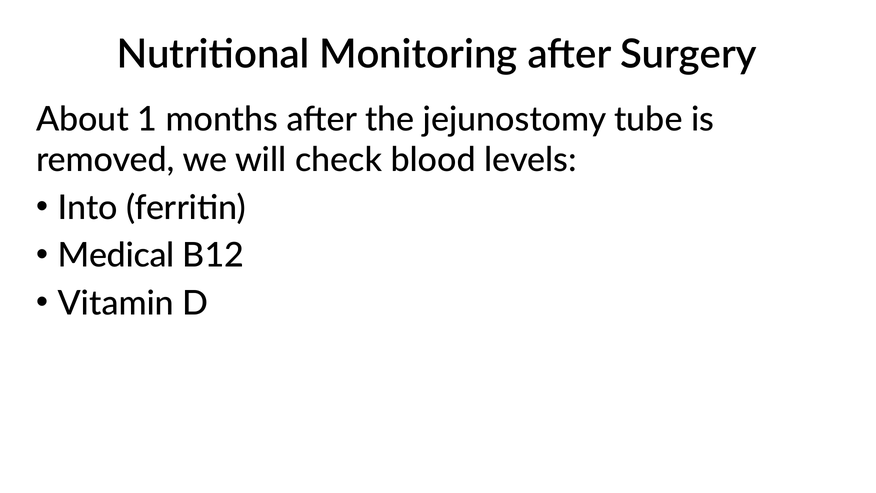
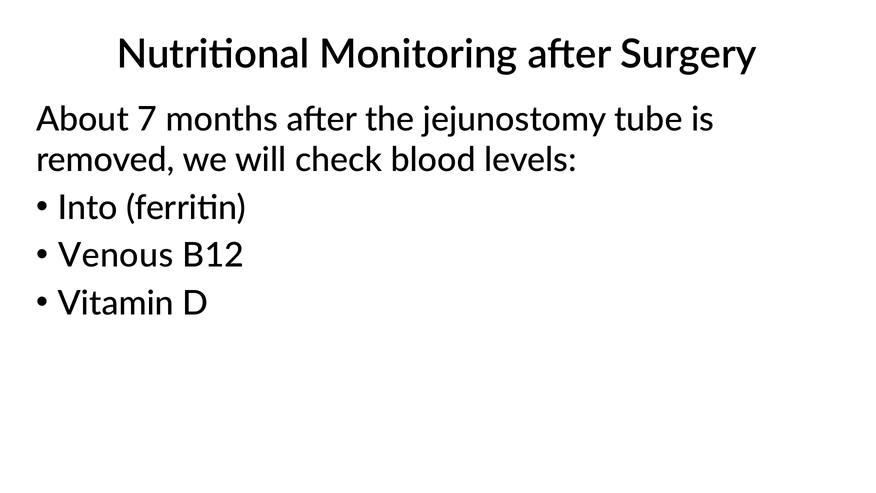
1: 1 -> 7 (147, 119)
Medical: Medical -> Venous (116, 256)
